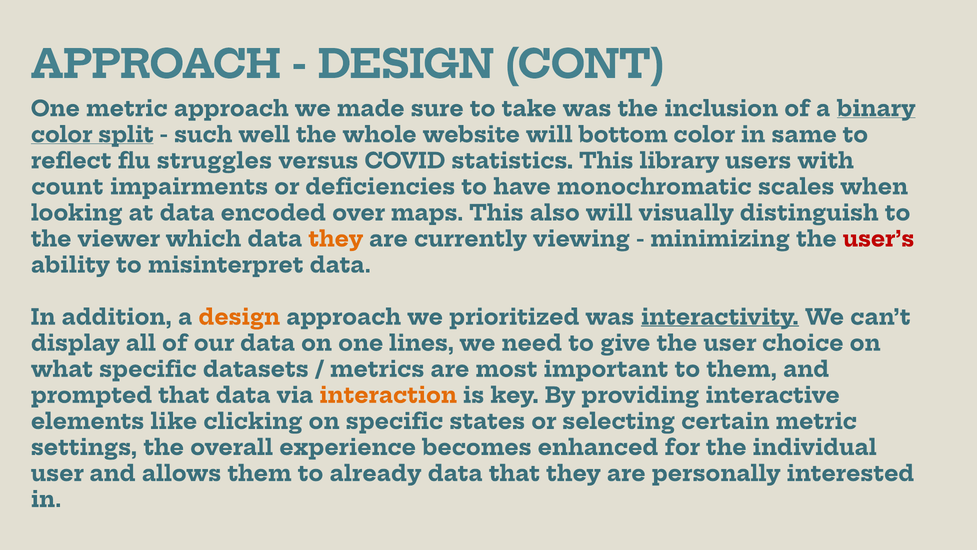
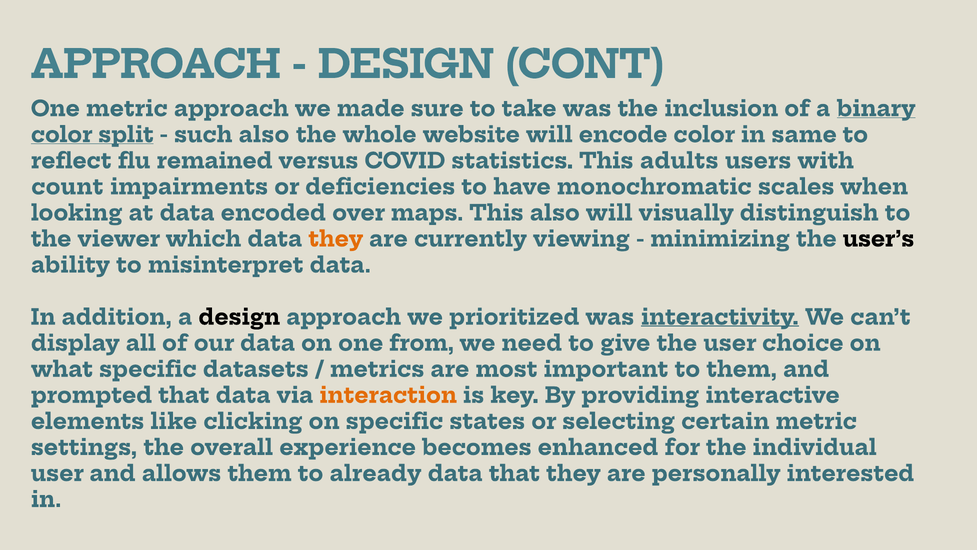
such well: well -> also (264, 135)
bottom: bottom -> encode (623, 135)
struggles: struggles -> remained (215, 161)
library: library -> adults (679, 161)
user’s colour: red -> black (879, 239)
design colour: orange -> black (239, 317)
lines: lines -> from (422, 343)
